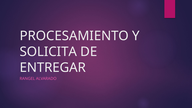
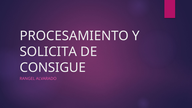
ENTREGAR: ENTREGAR -> CONSIGUE (53, 68)
